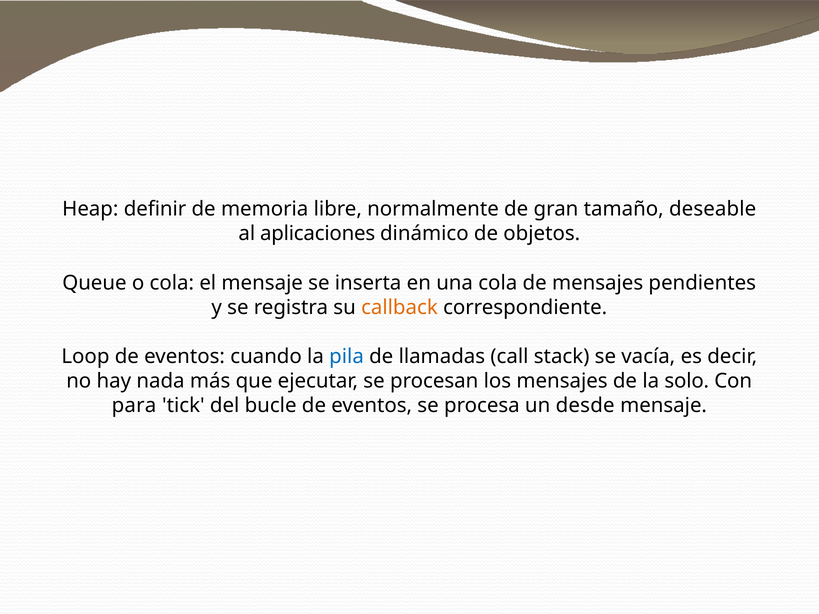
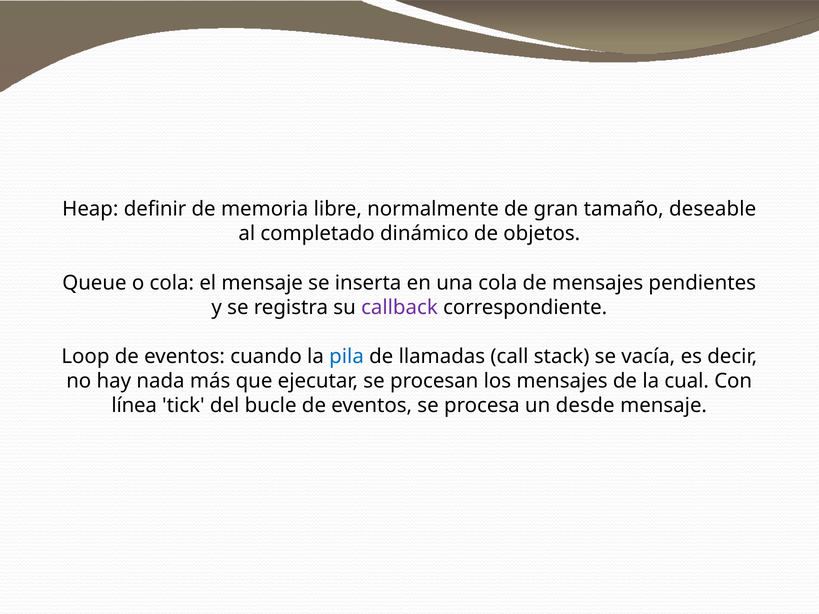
aplicaciones: aplicaciones -> completado (318, 234)
callback colour: orange -> purple (399, 307)
solo: solo -> cual (687, 381)
para: para -> línea (134, 406)
